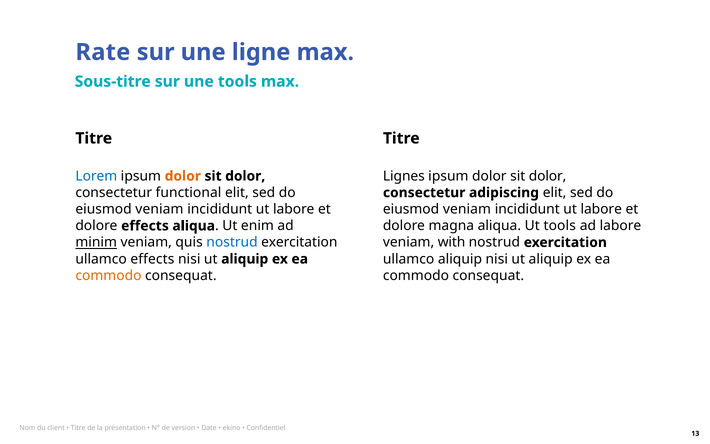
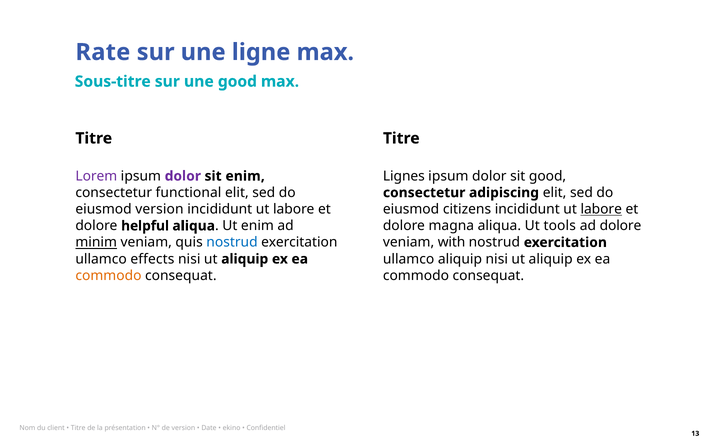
une tools: tools -> good (237, 81)
Lorem colour: blue -> purple (96, 176)
dolor colour: orange -> purple (183, 176)
dolor: dolor -> enim (245, 176)
dolor: dolor -> good (548, 176)
veniam: veniam -> version (159, 209)
veniam: veniam -> citizens (467, 209)
labore underline: none -> present (601, 209)
dolore effects: effects -> helpful (145, 226)
ad labore: labore -> dolore (621, 226)
